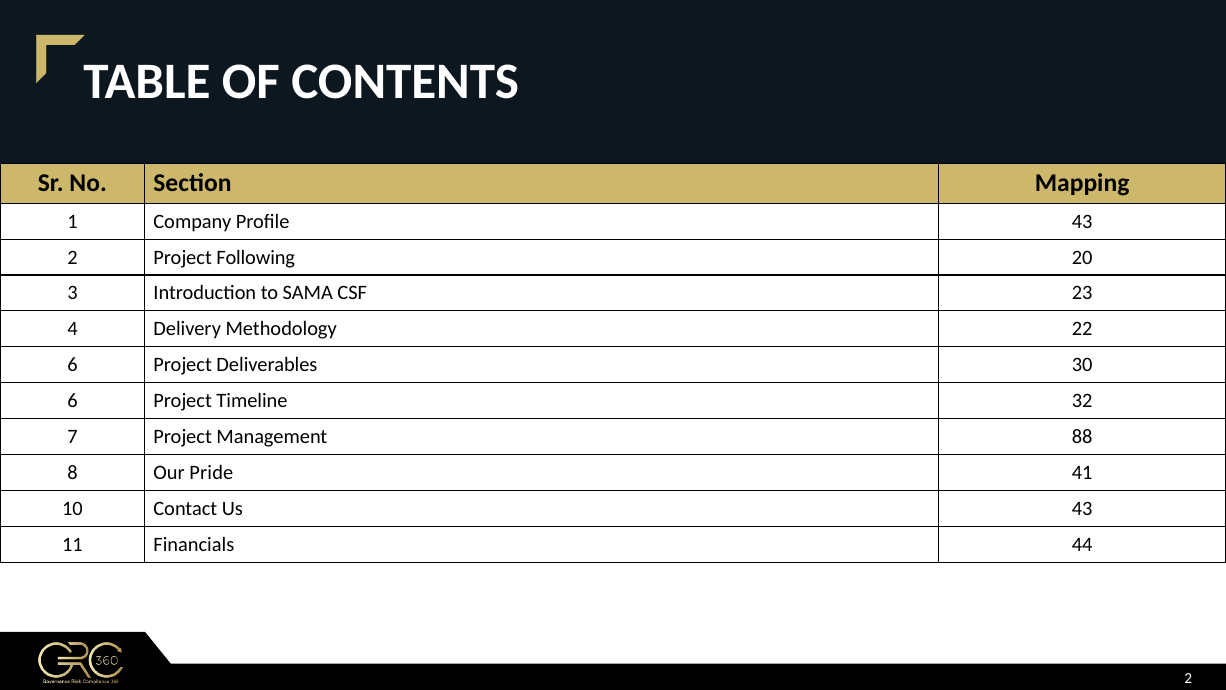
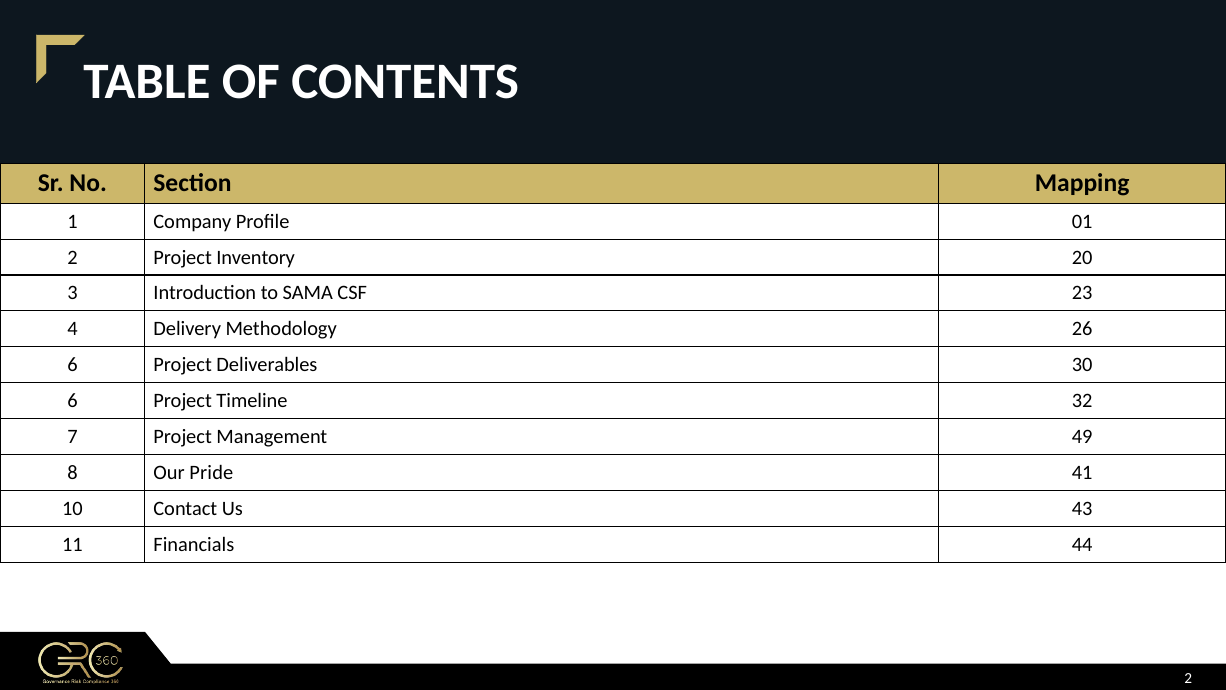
Profile 43: 43 -> 01 (1082, 221)
Following: Following -> Inventory (256, 257)
22: 22 -> 26 (1082, 329)
88: 88 -> 49 (1082, 437)
